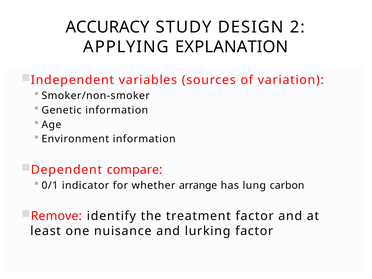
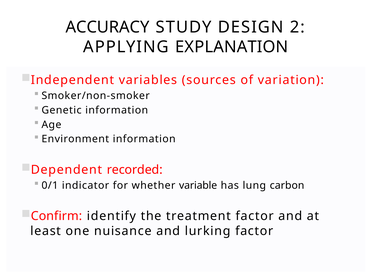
compare: compare -> recorded (135, 170)
arrange: arrange -> variable (198, 185)
Remove: Remove -> Confirm (56, 216)
